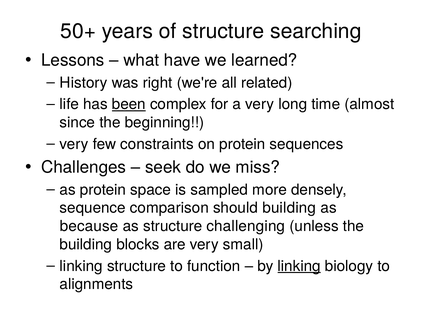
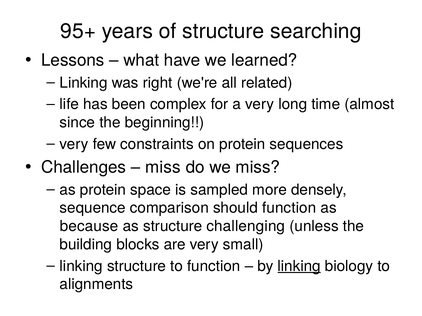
50+: 50+ -> 95+ (78, 31)
History: History -> Linking (84, 83)
been underline: present -> none (129, 104)
seek: seek -> miss (163, 168)
should building: building -> function (289, 208)
